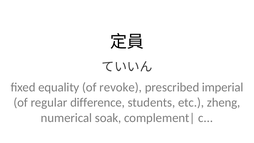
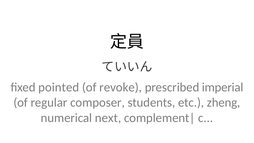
equality: equality -> pointed (59, 87)
difference: difference -> composer (97, 102)
soak: soak -> next (108, 118)
